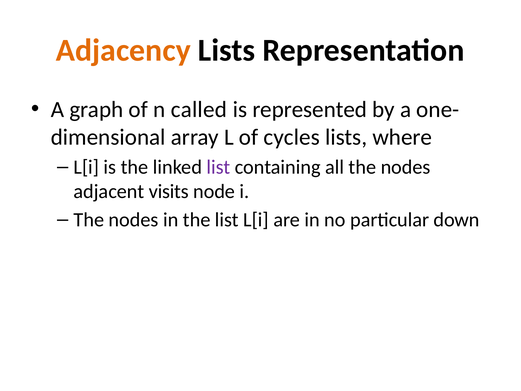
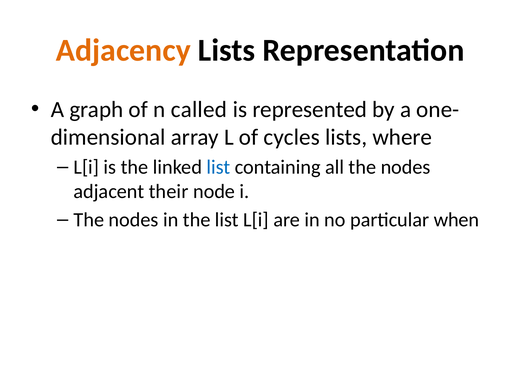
list colour: purple -> blue (218, 167)
visits: visits -> their (169, 191)
down: down -> when (456, 220)
